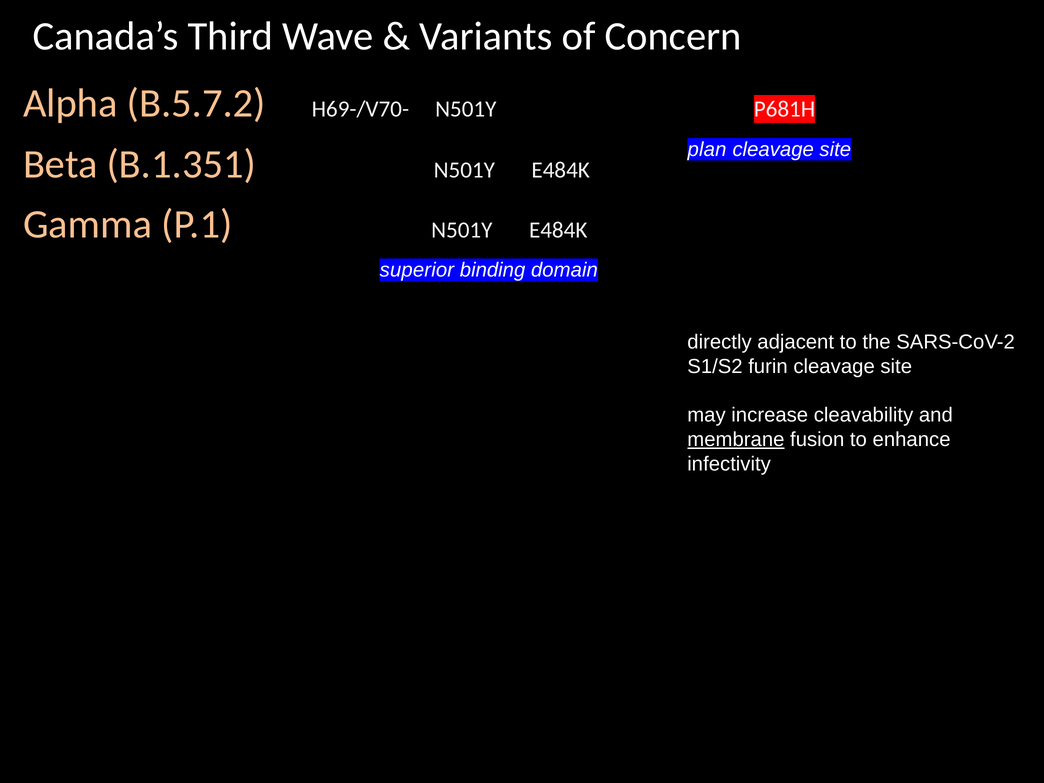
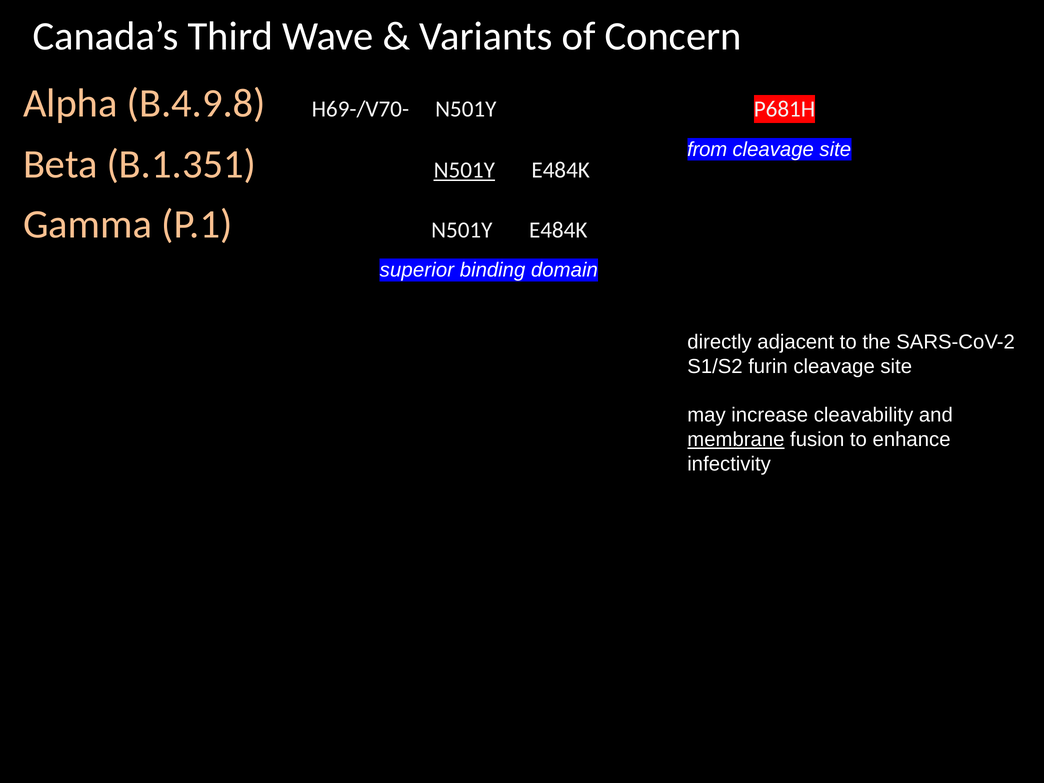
B.5.7.2: B.5.7.2 -> B.4.9.8 (196, 104)
plan: plan -> from (707, 150)
N501Y underline: none -> present (464, 170)
